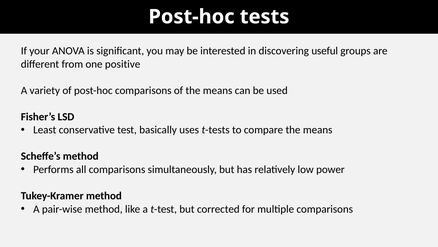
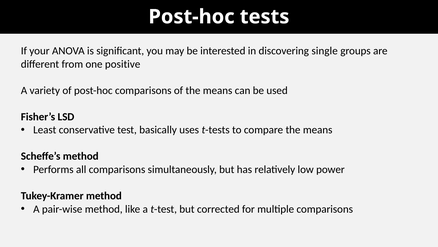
useful: useful -> single (325, 51)
